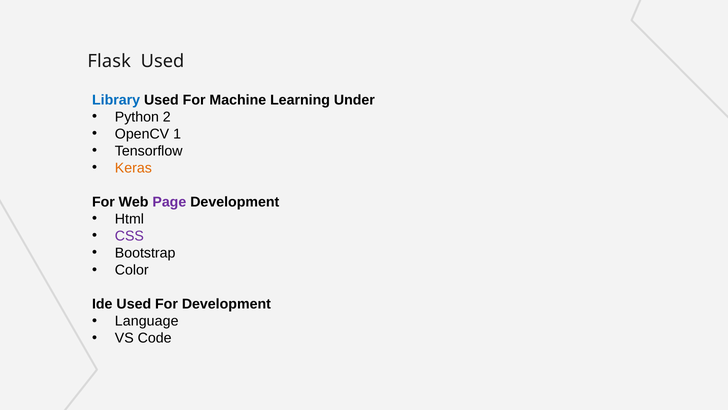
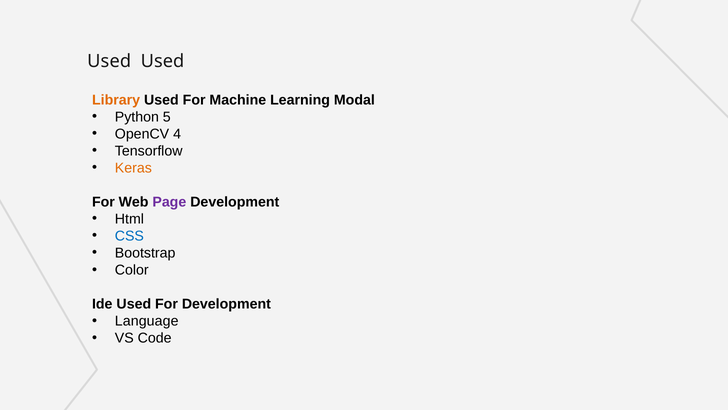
Flask: Flask -> Used (109, 61)
Library colour: blue -> orange (116, 100)
Under: Under -> Modal (354, 100)
2: 2 -> 5 (167, 117)
1: 1 -> 4 (177, 134)
CSS colour: purple -> blue (129, 236)
